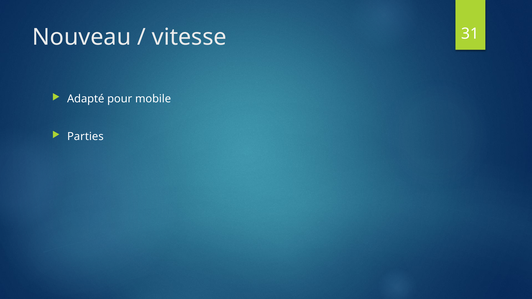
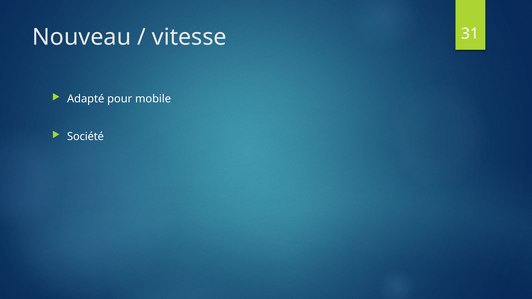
Parties: Parties -> Société (85, 137)
